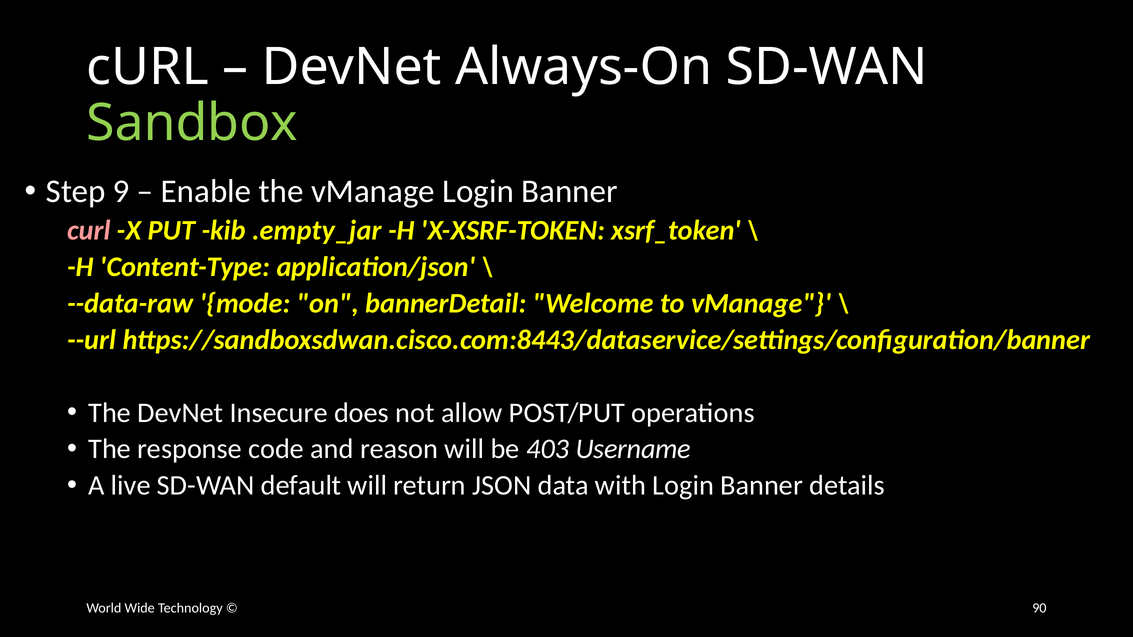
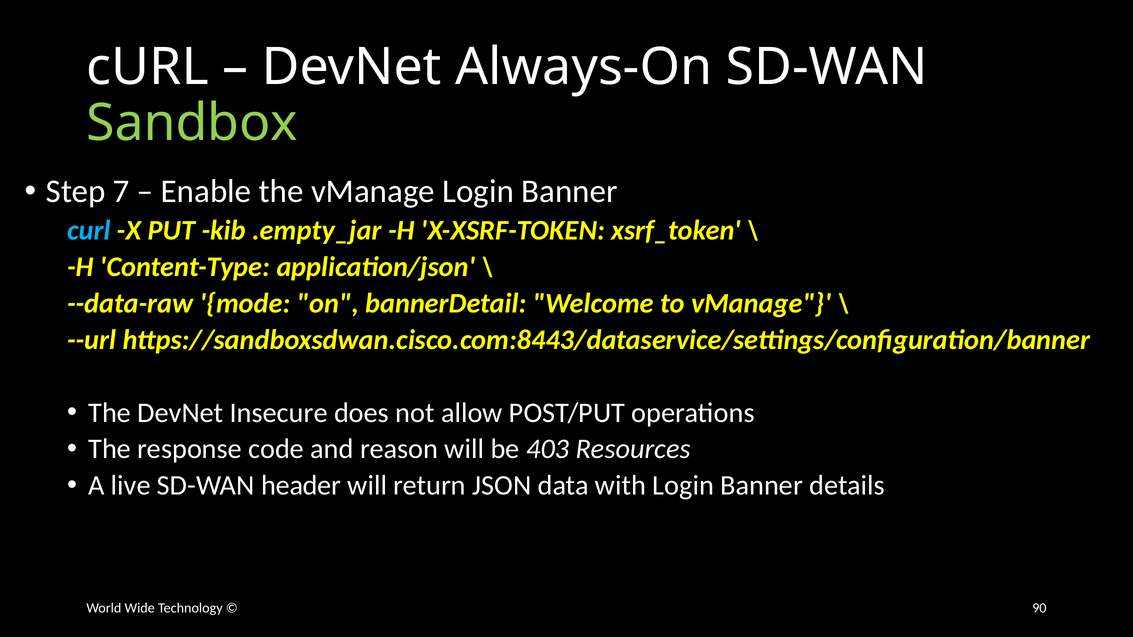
9: 9 -> 7 (121, 191)
curl colour: pink -> light blue (89, 231)
Username: Username -> Resources (633, 449)
default: default -> header (301, 486)
